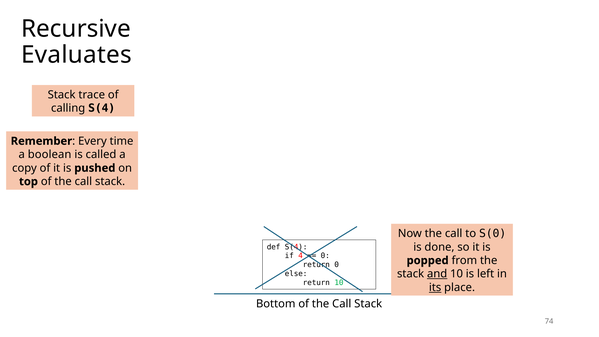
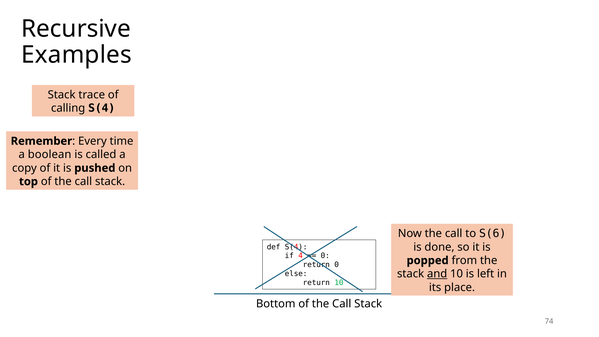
Evaluates: Evaluates -> Examples (76, 55)
S(0: S(0 -> S(6 (493, 233)
its underline: present -> none (435, 287)
